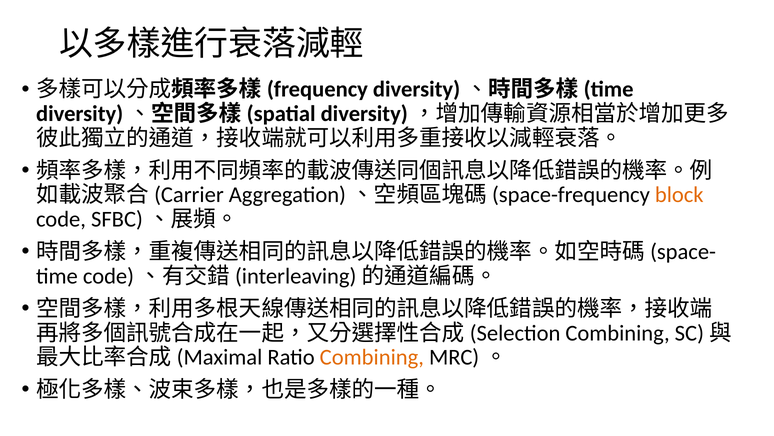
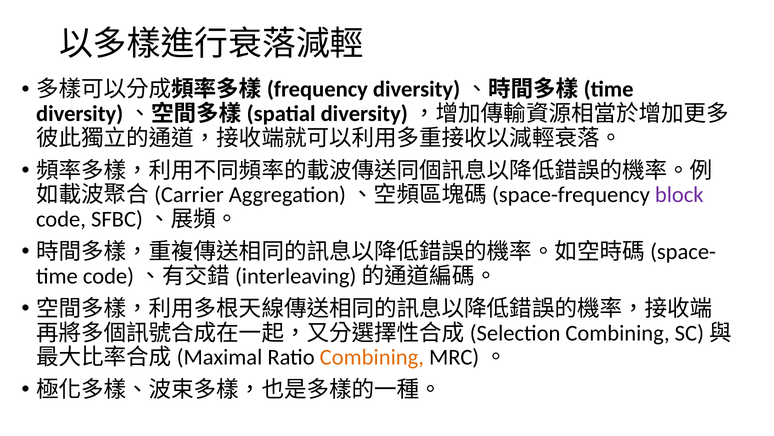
block colour: orange -> purple (679, 195)
